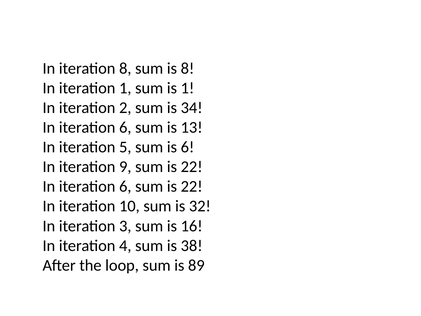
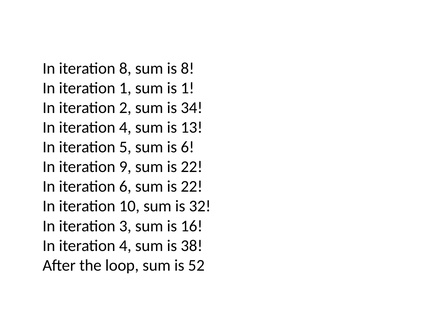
6: 6 -> 4 (125, 127)
89: 89 -> 52 (196, 265)
